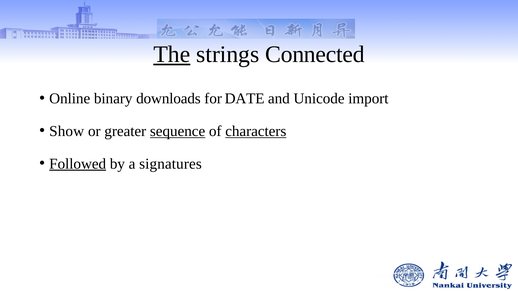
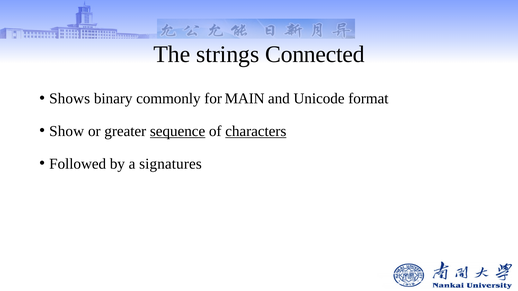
The underline: present -> none (172, 54)
Online: Online -> Shows (70, 99)
downloads: downloads -> commonly (168, 99)
DATE: DATE -> MAIN (245, 99)
import: import -> format (368, 99)
Followed underline: present -> none (78, 164)
